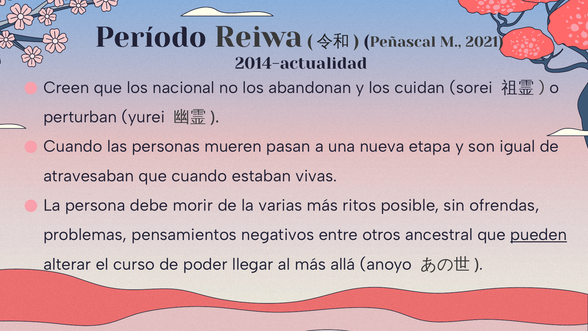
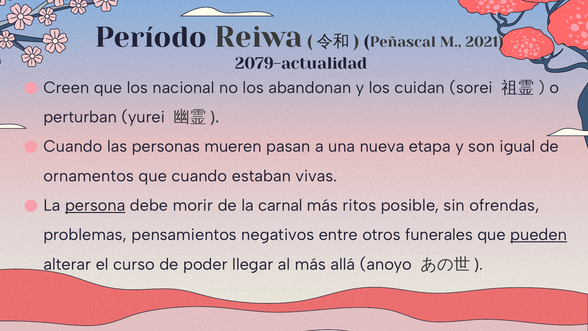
2014-actualidad: 2014-actualidad -> 2079-actualidad (301, 64)
atravesaban: atravesaban -> ornamentos (89, 176)
persona underline: none -> present (95, 205)
varias: varias -> carnal (280, 205)
ancestral: ancestral -> funerales (439, 235)
